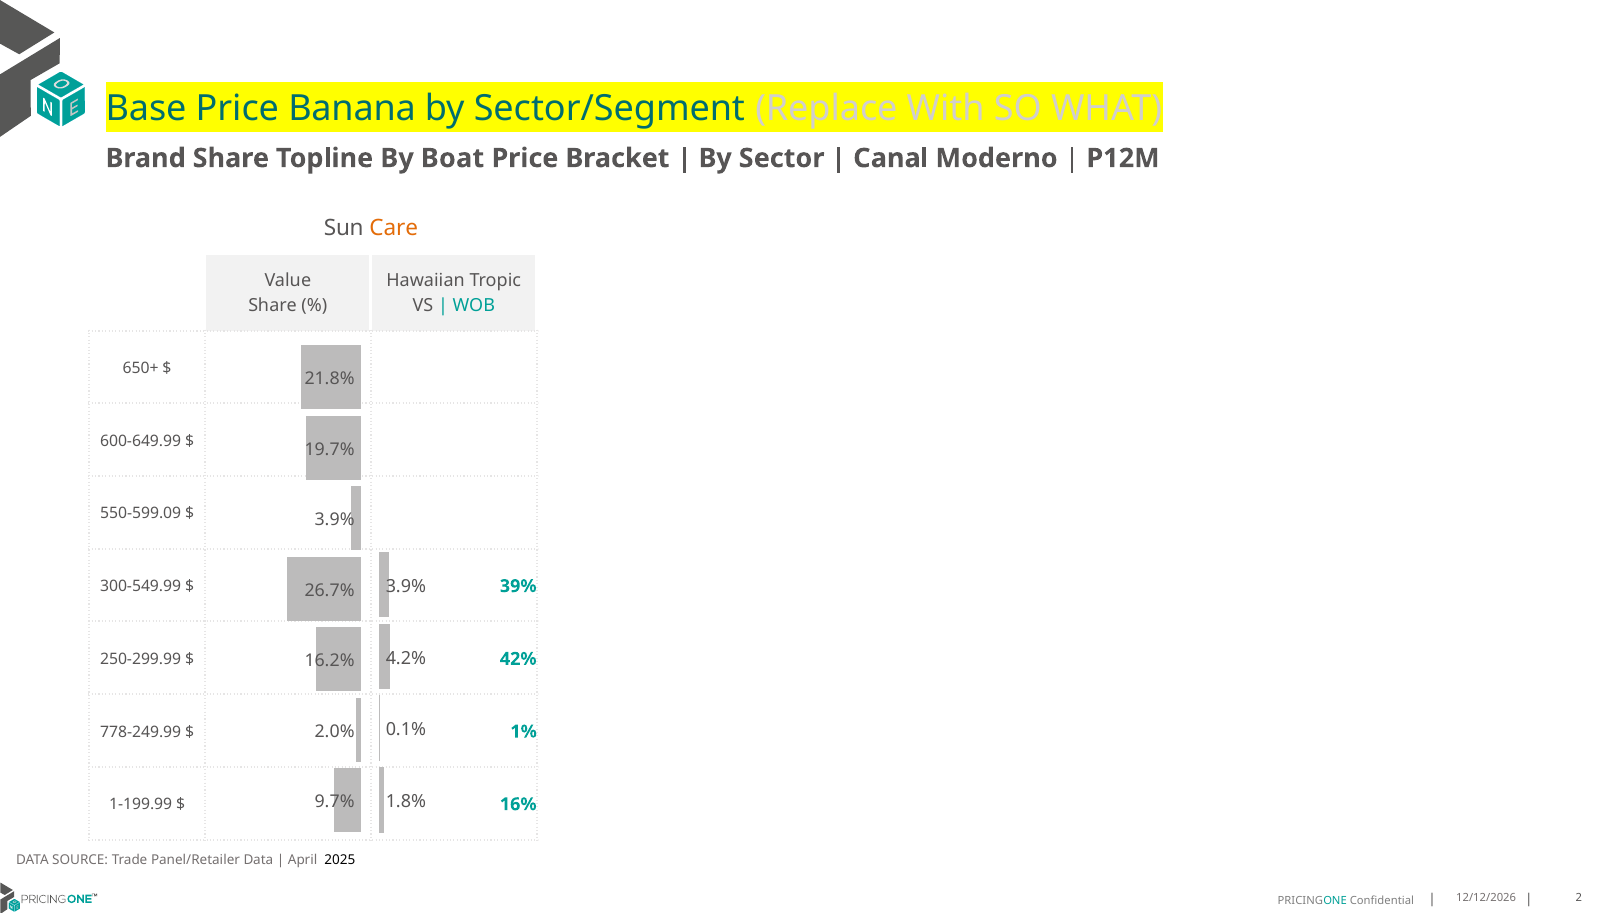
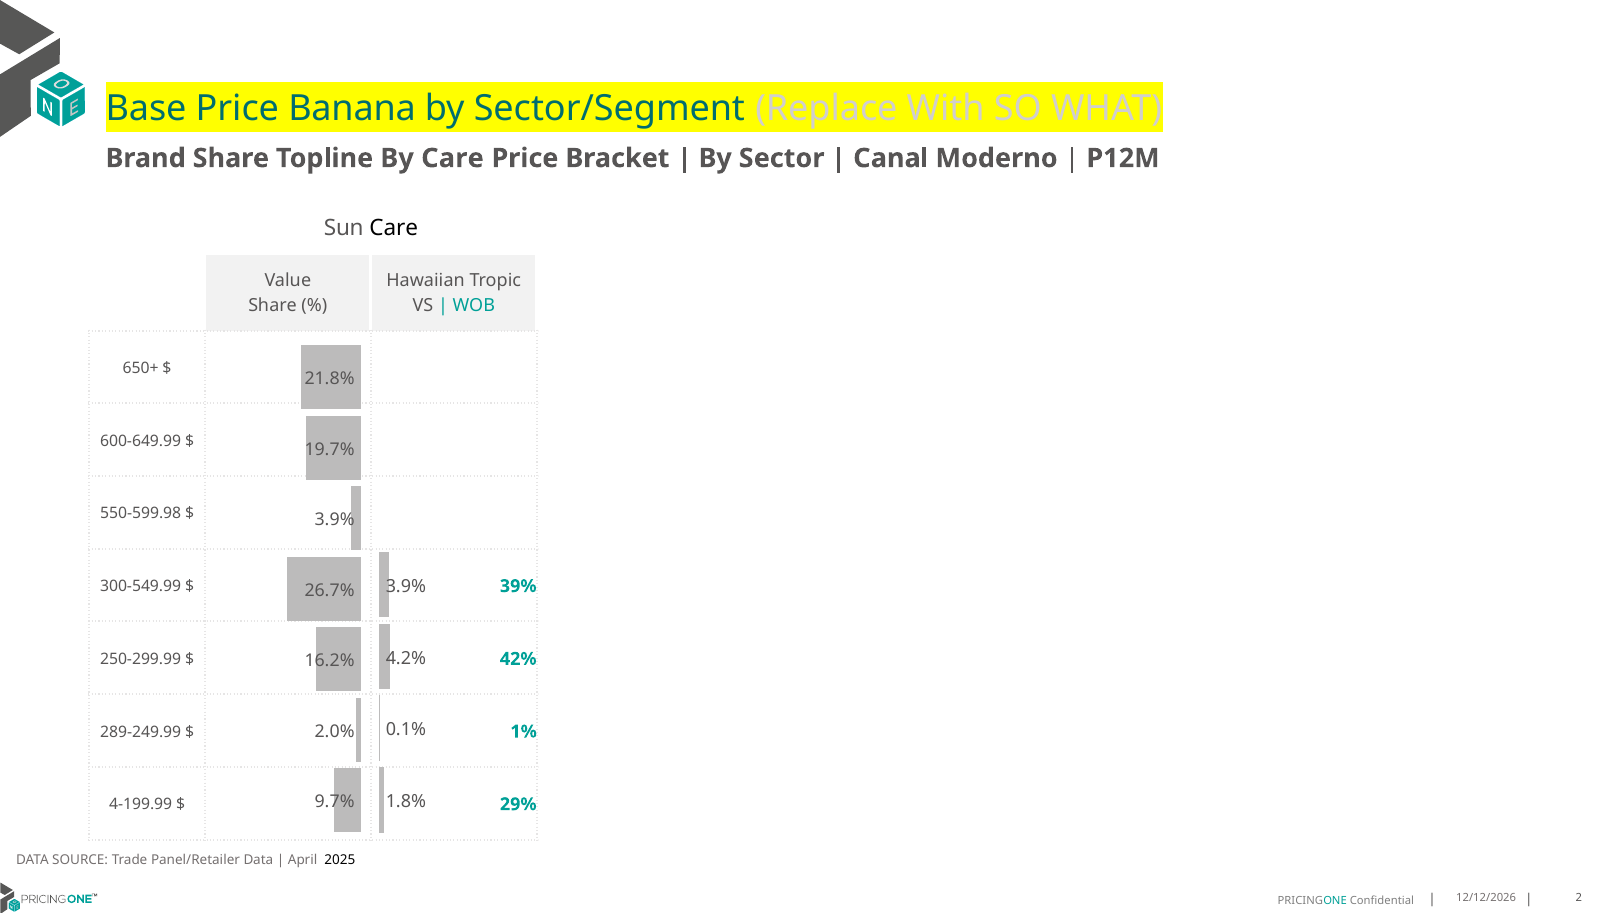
By Boat: Boat -> Care (452, 158)
Care colour: orange -> black (394, 228)
550-599.09: 550-599.09 -> 550-599.98 (141, 513)
778-249.99: 778-249.99 -> 289-249.99 (141, 731)
1-199.99: 1-199.99 -> 4-199.99 (141, 804)
16%: 16% -> 29% (518, 804)
